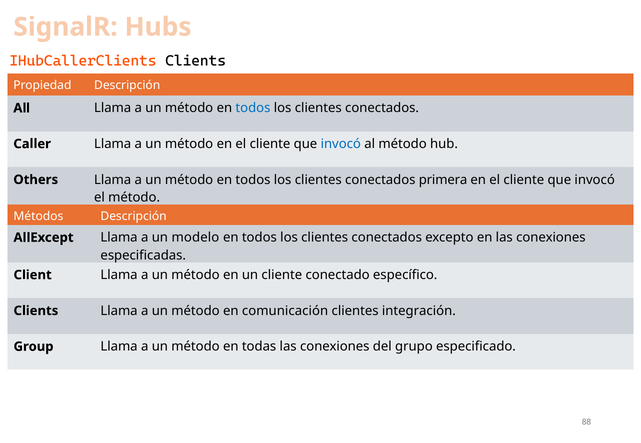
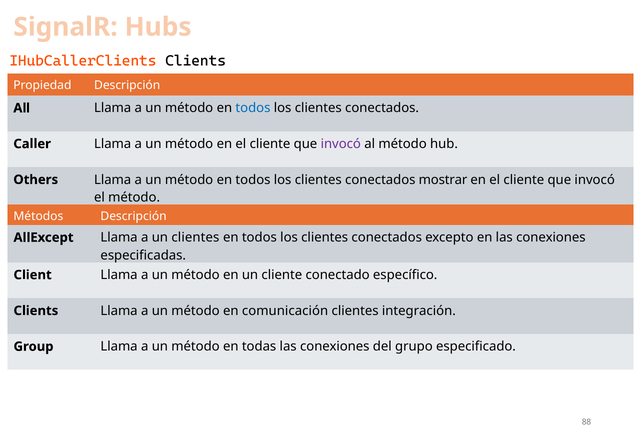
invocó colour: blue -> purple (341, 144)
primera: primera -> mostrar (443, 180)
un modelo: modelo -> clientes (195, 238)
